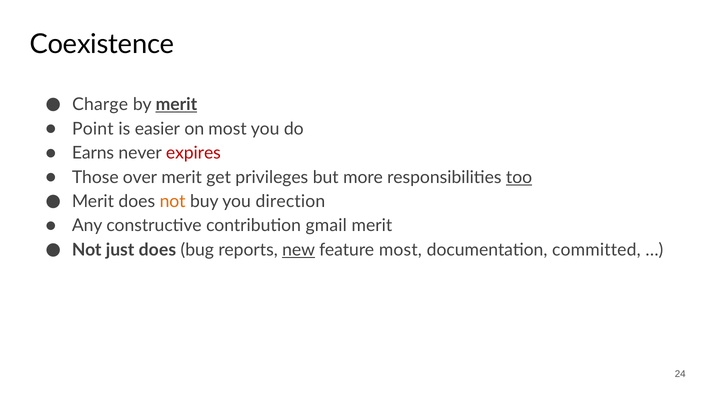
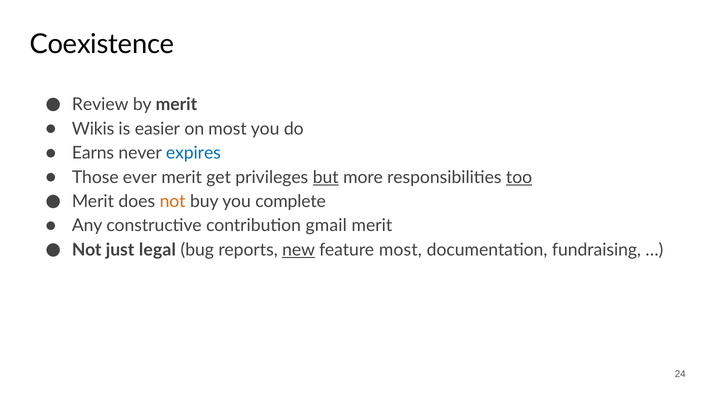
Charge: Charge -> Review (100, 105)
merit underline: present -> none (176, 105)
Point: Point -> Wikis (93, 129)
expires colour: red -> blue (193, 153)
over: over -> ever (140, 177)
but underline: none -> present (326, 177)
direction: direction -> complete (291, 201)
just does: does -> legal (157, 250)
committed: committed -> fundraising (596, 250)
